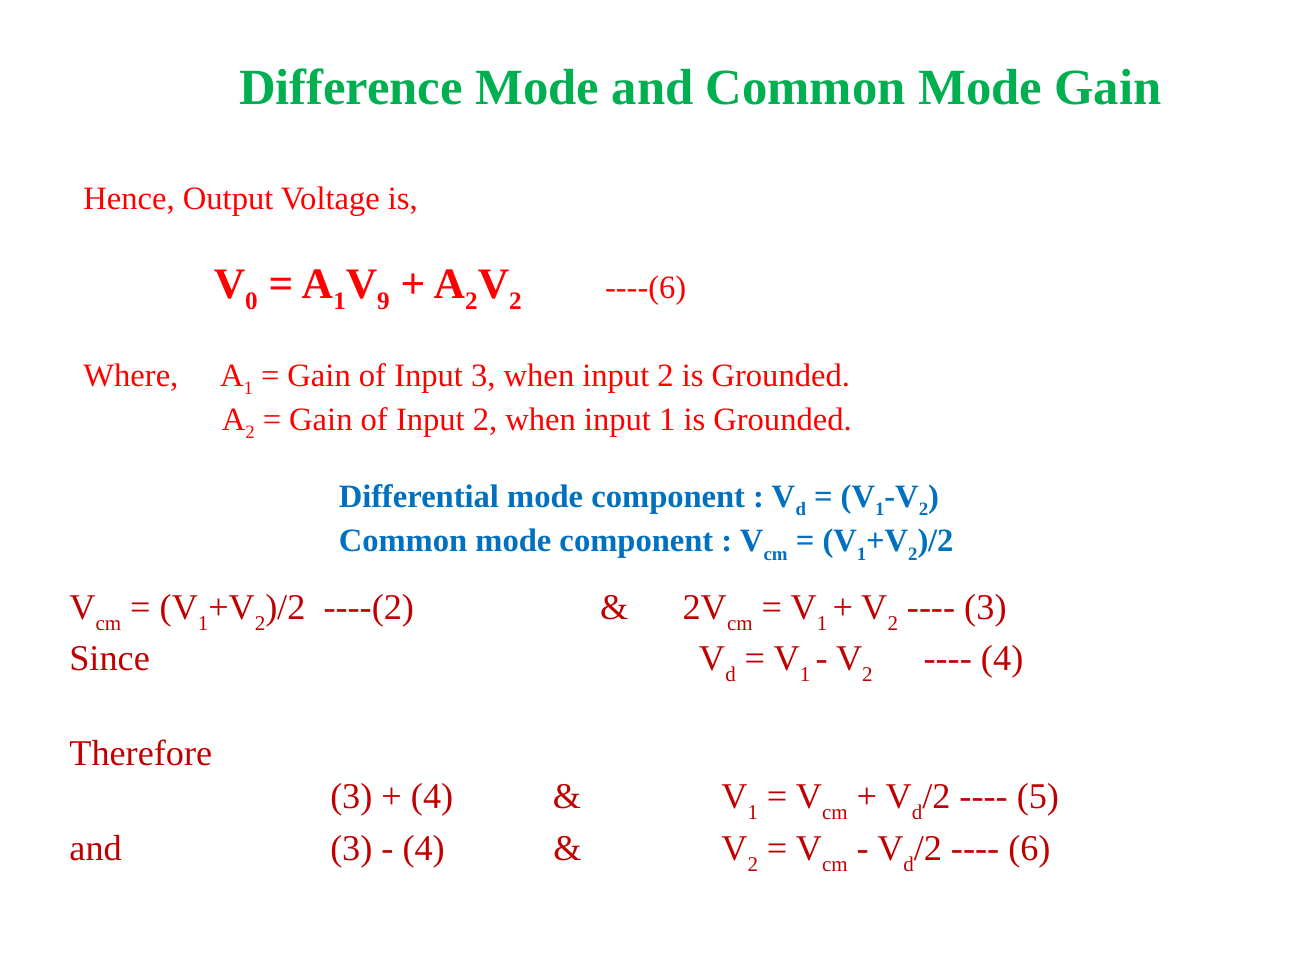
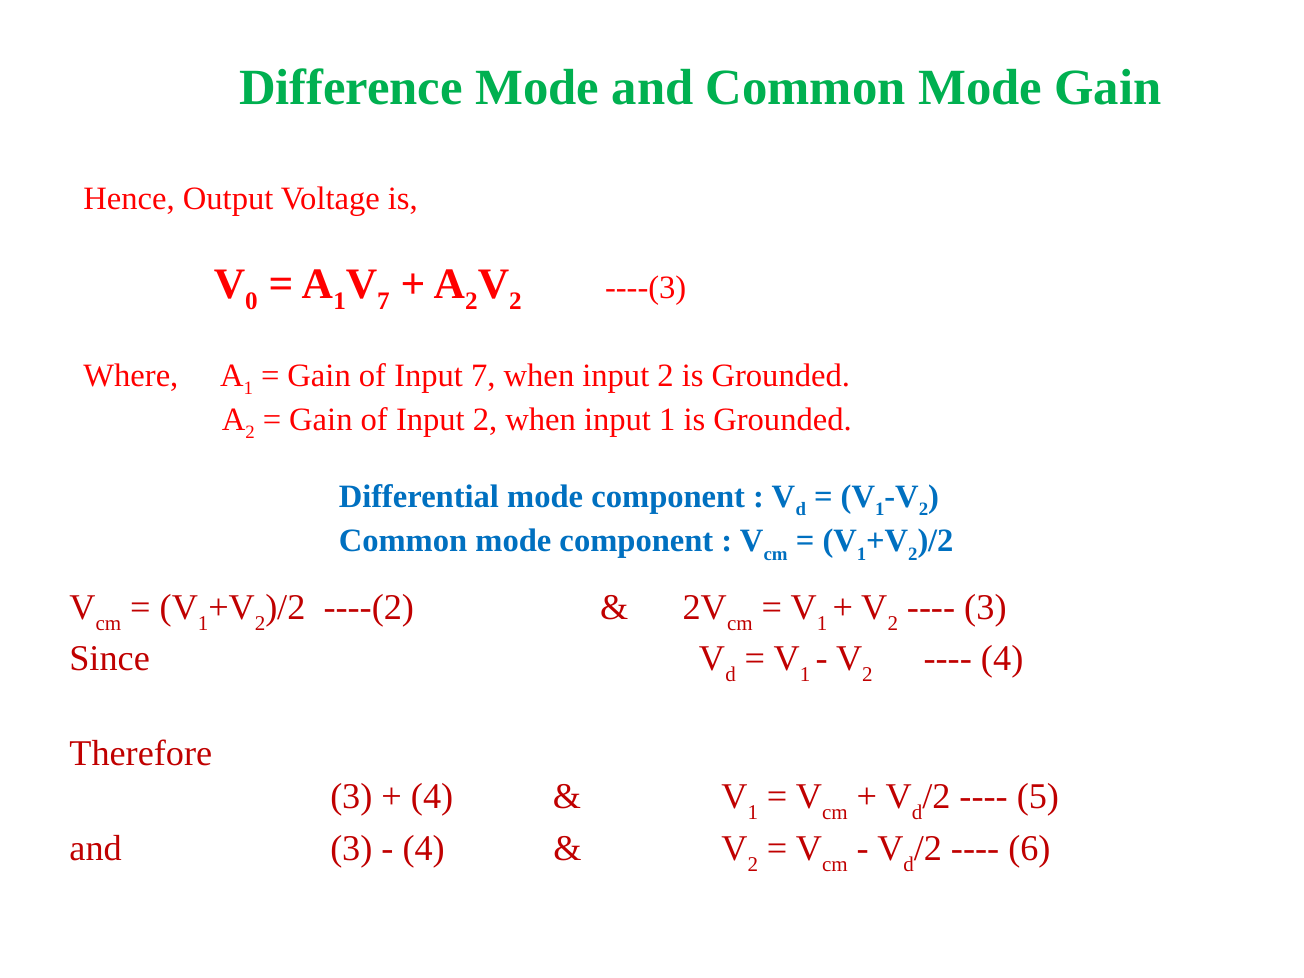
9: 9 -> 7 (383, 301)
----(6: ----(6 -> ----(3 (646, 288)
Input 3: 3 -> 7 (483, 376)
